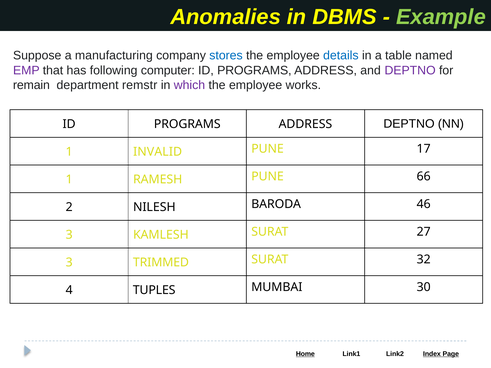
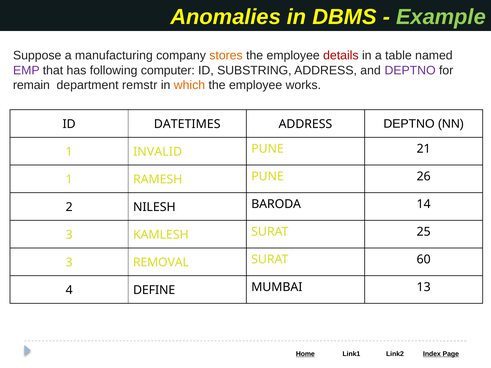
stores colour: blue -> orange (226, 56)
details colour: blue -> red (341, 56)
PROGRAMS: PROGRAMS -> SUBSTRING (254, 70)
which colour: purple -> orange (189, 85)
PROGRAMS: PROGRAMS -> DATETIMES (187, 124)
17: 17 -> 21 (424, 149)
66: 66 -> 26 (424, 177)
46: 46 -> 14 (424, 204)
27: 27 -> 25 (424, 232)
TRIMMED: TRIMMED -> REMOVAL (161, 263)
32: 32 -> 60 (424, 260)
TUPLES: TUPLES -> DEFINE (154, 290)
30: 30 -> 13 (424, 287)
